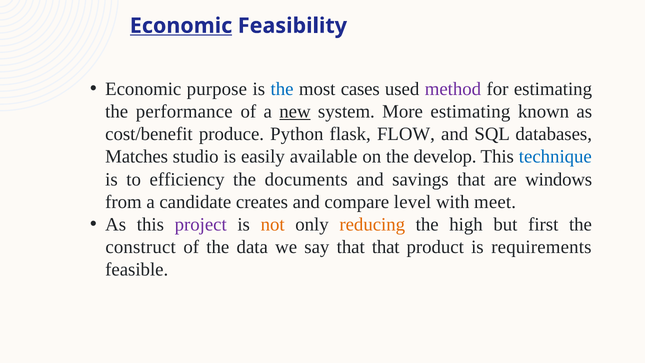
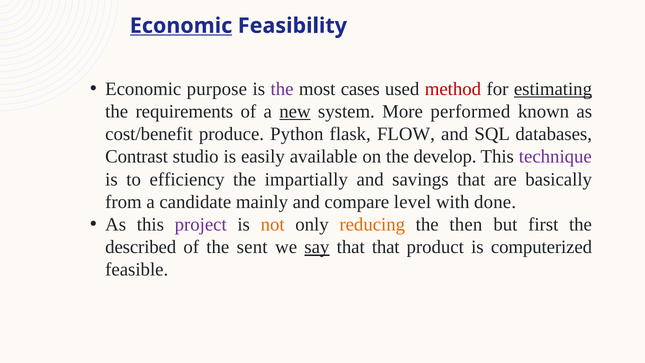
the colour: blue -> purple (282, 89)
method colour: purple -> red (453, 89)
estimating underline: none -> present (553, 89)
performance: performance -> requirements (184, 111)
More estimating: estimating -> performed (470, 111)
Matches: Matches -> Contrast (137, 157)
technique colour: blue -> purple (555, 157)
documents: documents -> impartially (306, 179)
windows: windows -> basically (559, 179)
creates: creates -> mainly (262, 202)
meet: meet -> done (495, 202)
high: high -> then (466, 224)
construct: construct -> described (141, 247)
data: data -> sent (252, 247)
say underline: none -> present (317, 247)
requirements: requirements -> computerized (542, 247)
